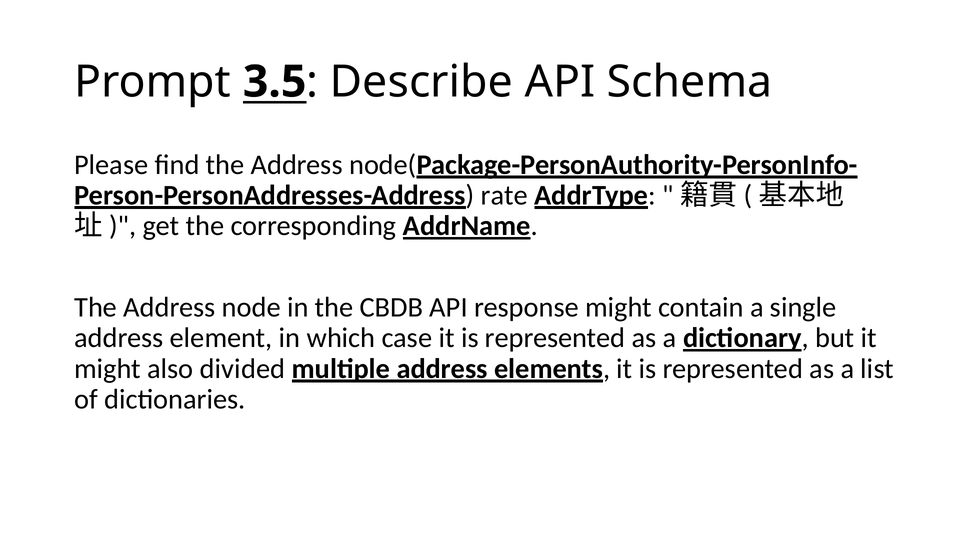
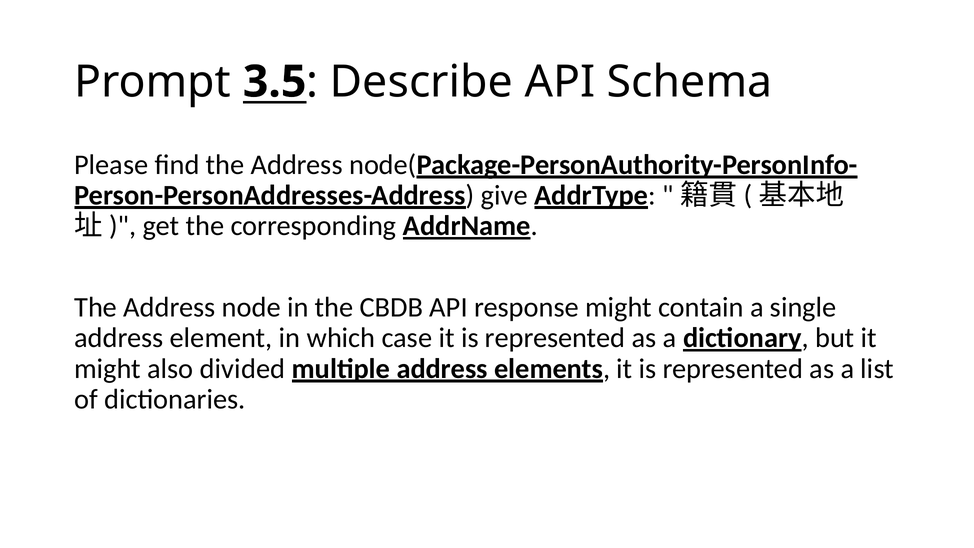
rate: rate -> give (504, 195)
